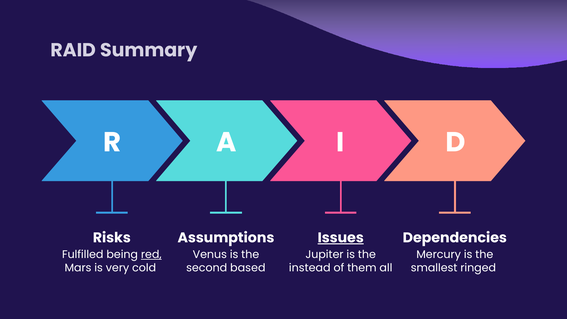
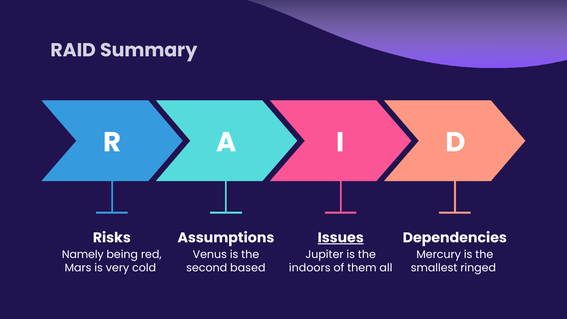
Fulfilled: Fulfilled -> Namely (83, 255)
red underline: present -> none (151, 255)
instead: instead -> indoors (310, 268)
